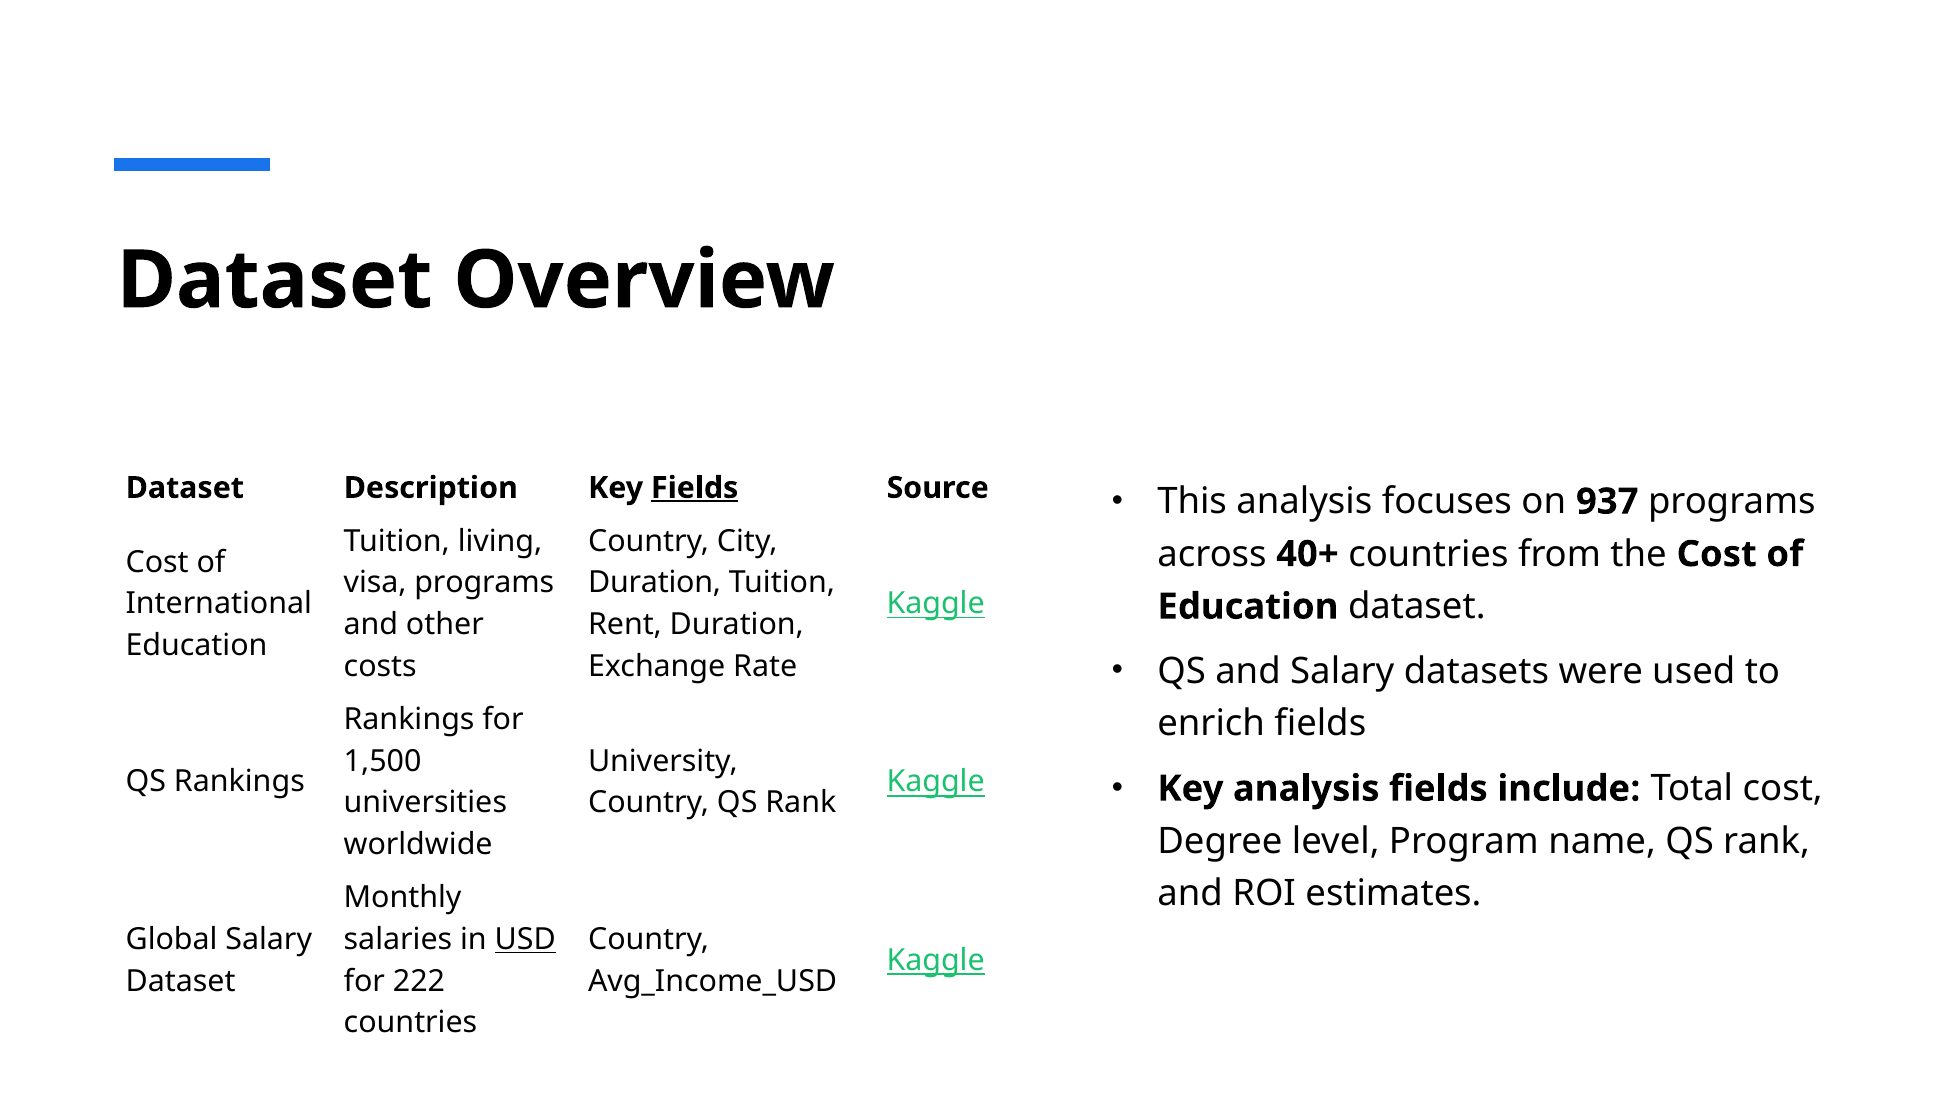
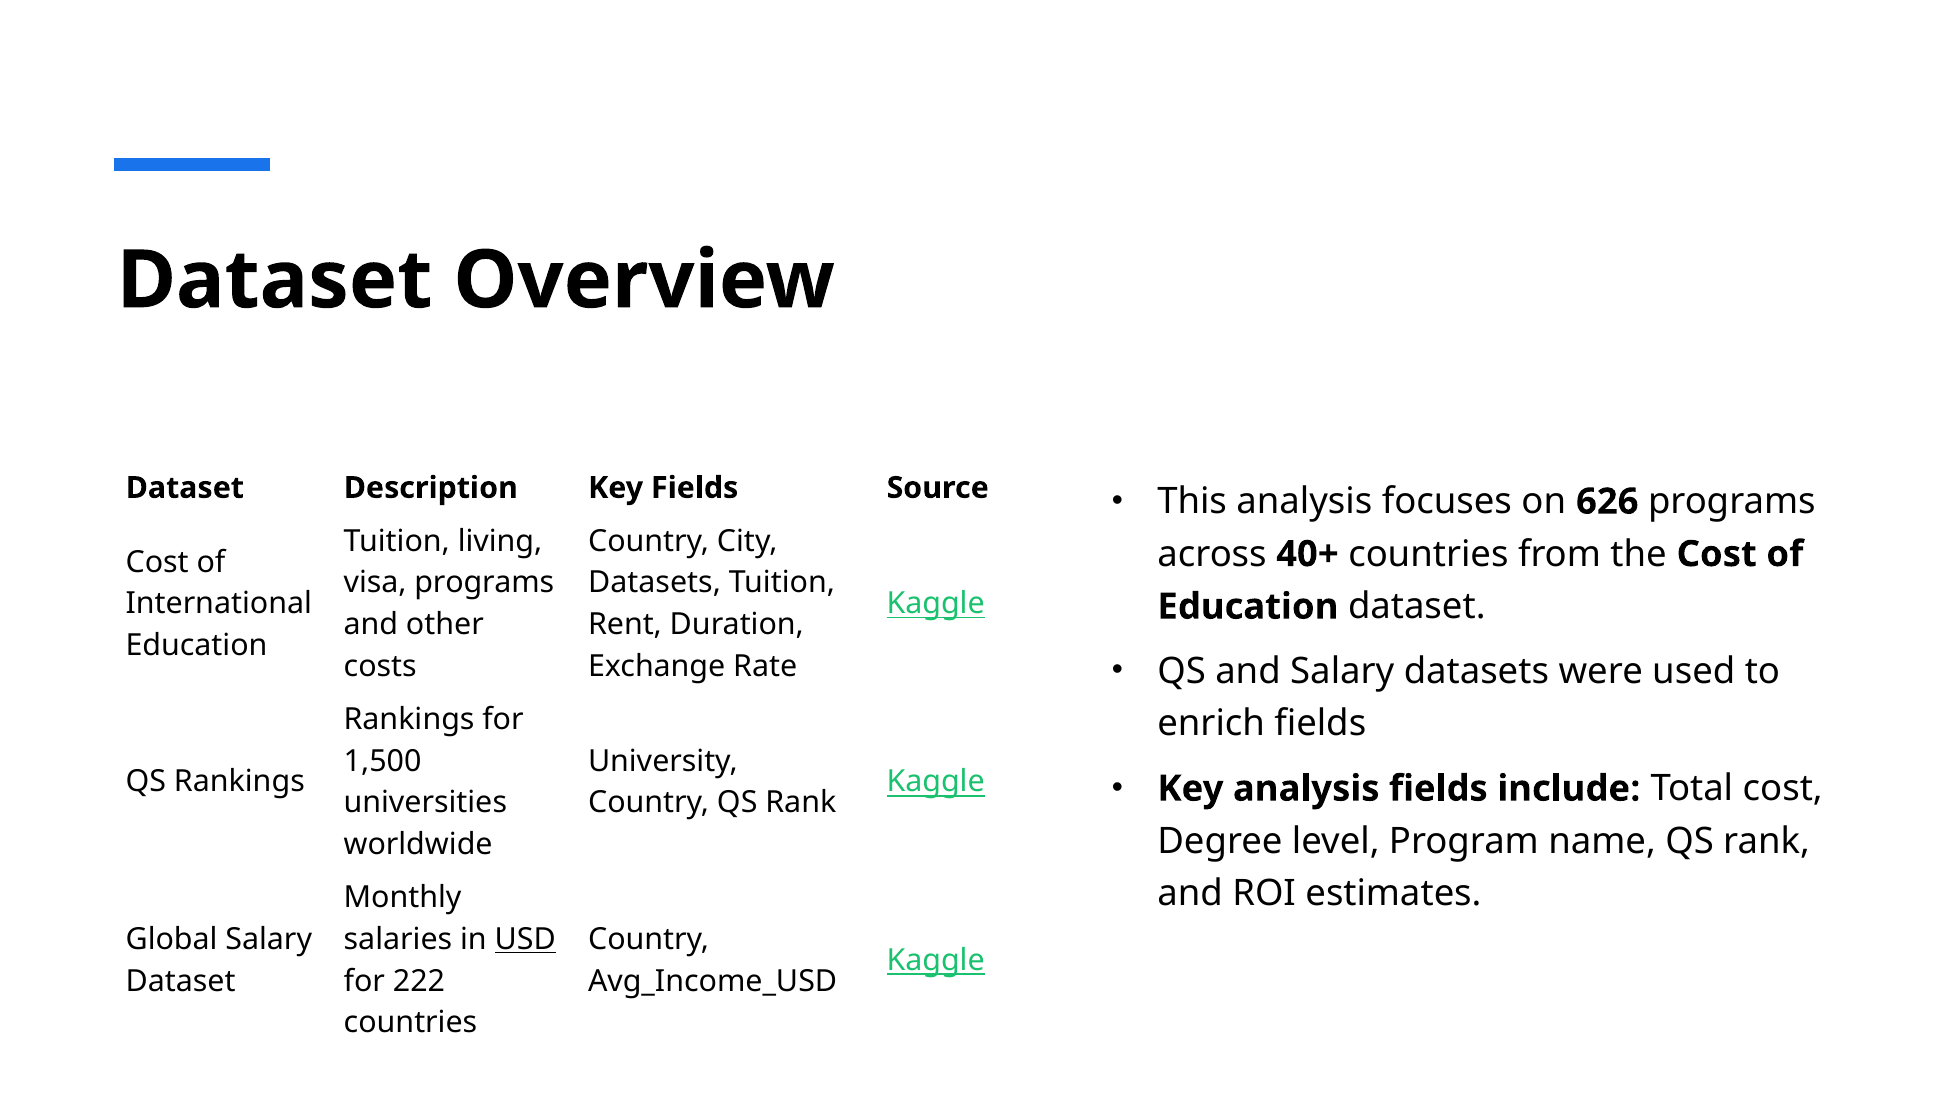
Fields underline: present -> none (695, 488)
937: 937 -> 626 (1607, 502)
Duration: Duration -> Datasets (654, 583)
